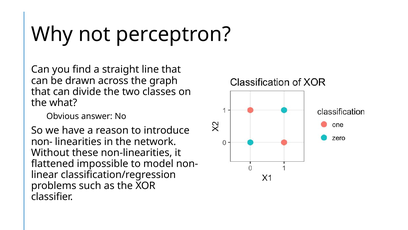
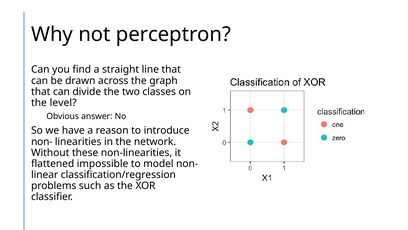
what: what -> level (63, 102)
